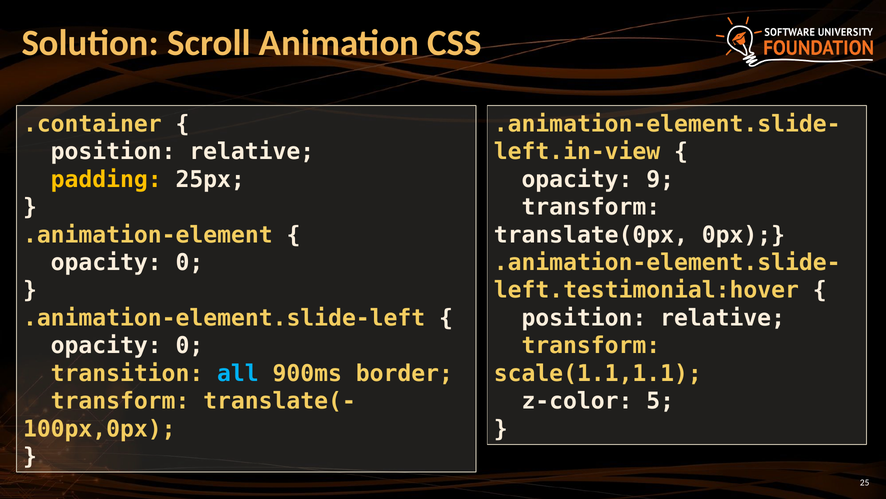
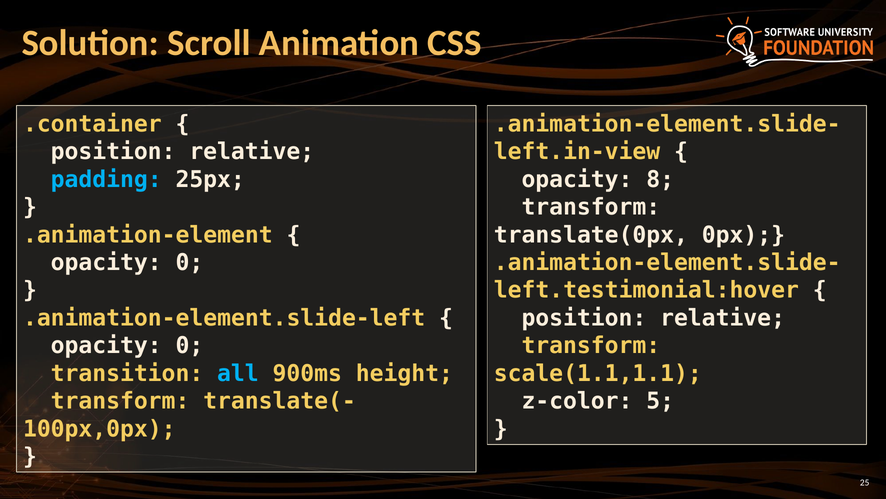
padding colour: yellow -> light blue (106, 179)
9: 9 -> 8 (660, 179)
border: border -> height (404, 373)
